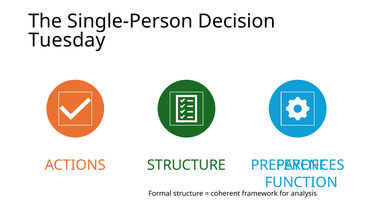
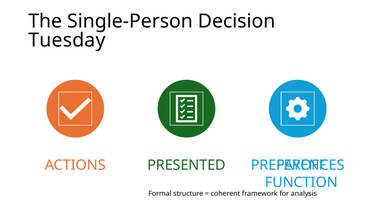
ACTIONS STRUCTURE: STRUCTURE -> PRESENTED (186, 165)
